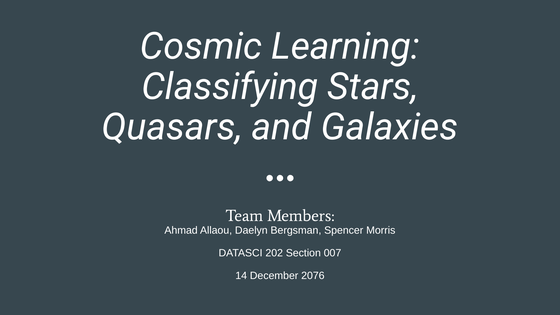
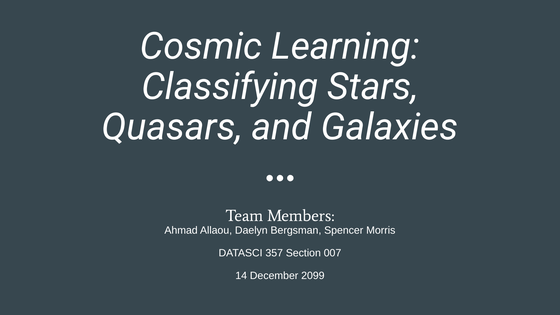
202: 202 -> 357 (274, 253)
2076: 2076 -> 2099 (313, 276)
